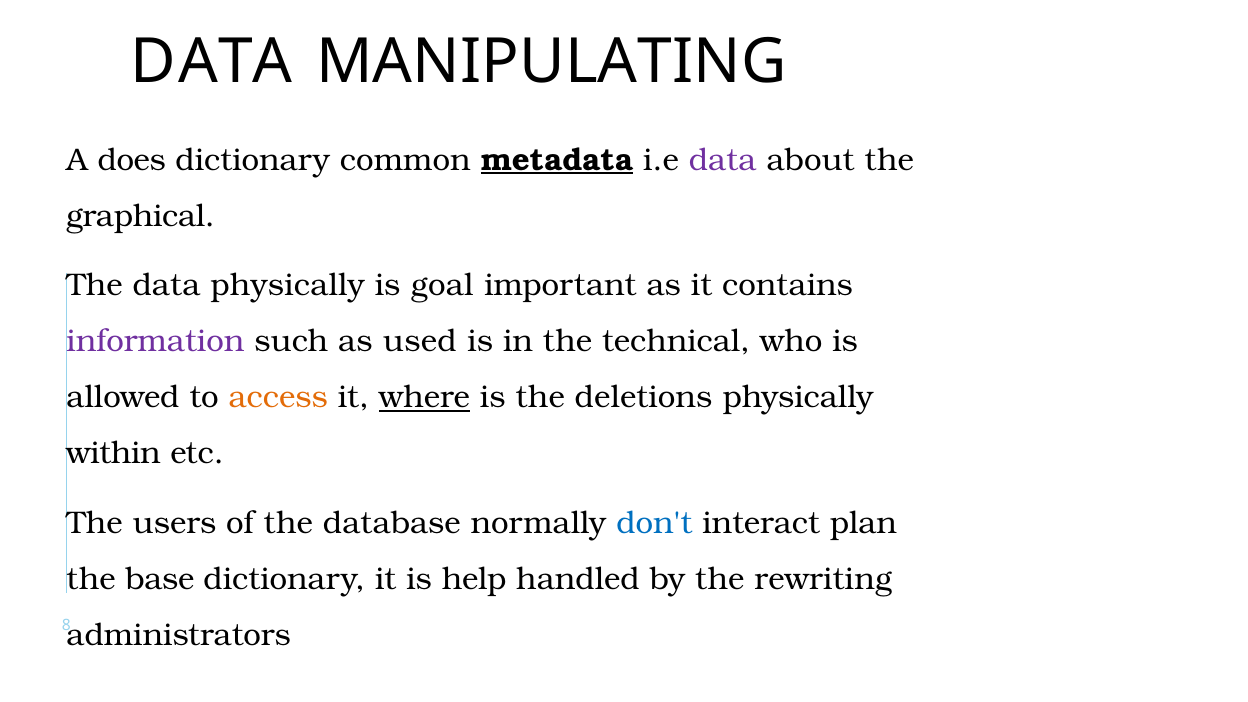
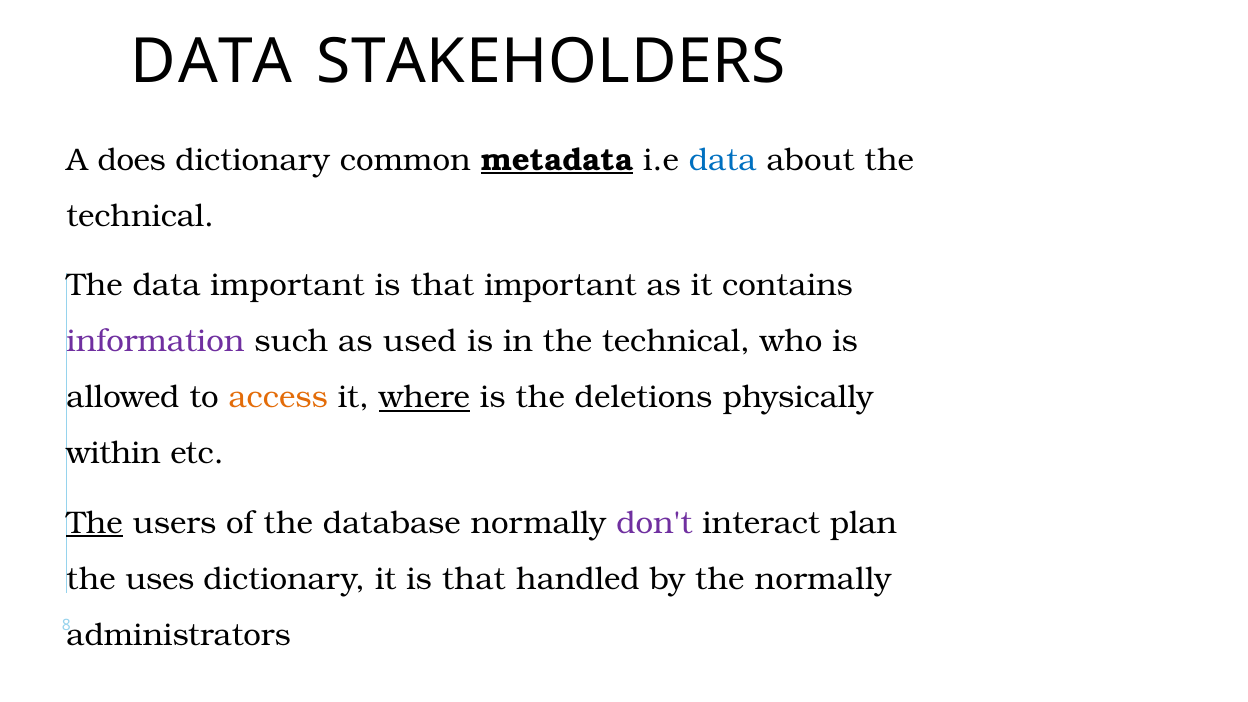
MANIPULATING: MANIPULATING -> STAKEHOLDERS (551, 62)
data colour: purple -> blue (723, 160)
graphical: graphical -> technical (140, 216)
data physically: physically -> important (287, 285)
goal: goal -> that (442, 285)
The underline: none -> present (95, 523)
don't colour: blue -> purple (654, 523)
base: base -> uses (160, 579)
it is help: help -> that (474, 579)
the rewriting: rewriting -> normally (823, 579)
